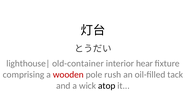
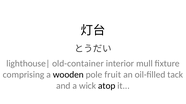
hear: hear -> mull (144, 64)
wooden colour: red -> black (68, 75)
rush: rush -> fruit (113, 75)
